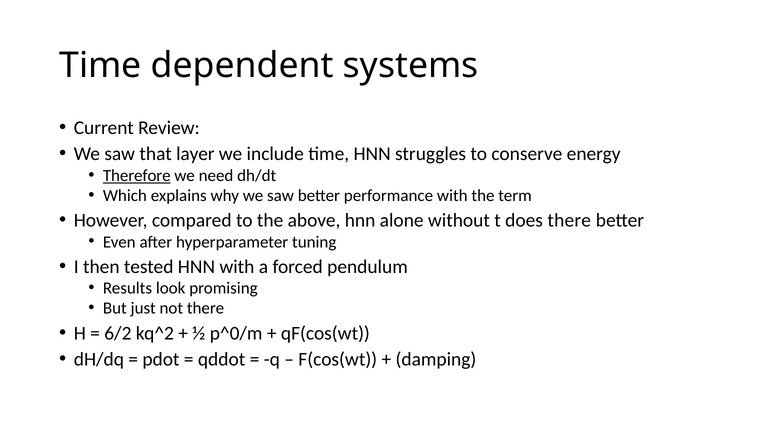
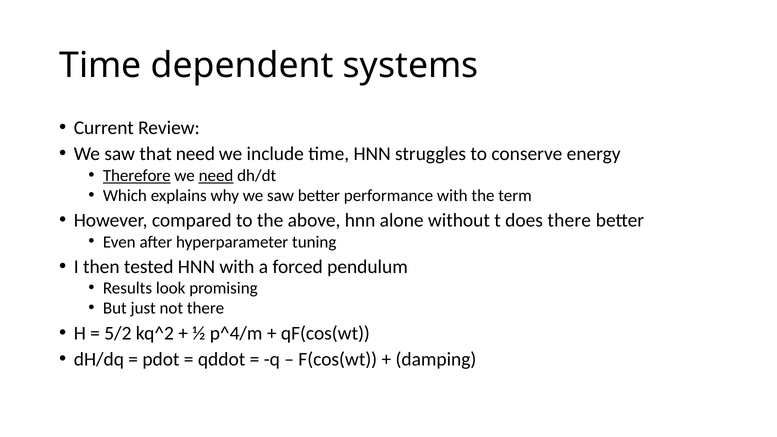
that layer: layer -> need (195, 154)
need underline: none -> present (216, 176)
6/2: 6/2 -> 5/2 (118, 333)
p^0/m: p^0/m -> p^4/m (236, 333)
